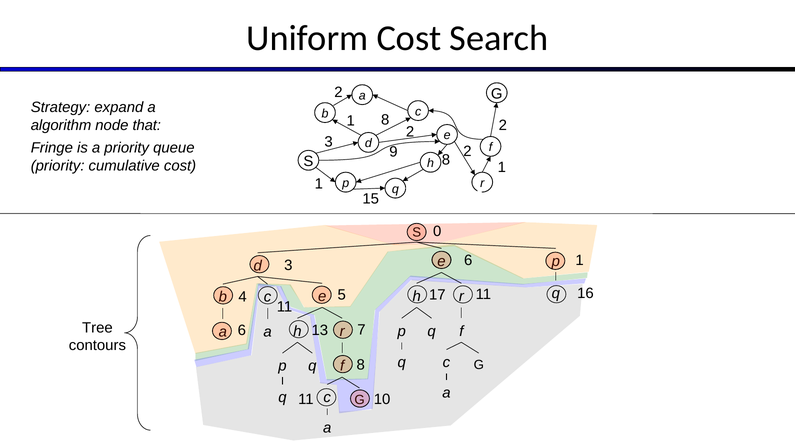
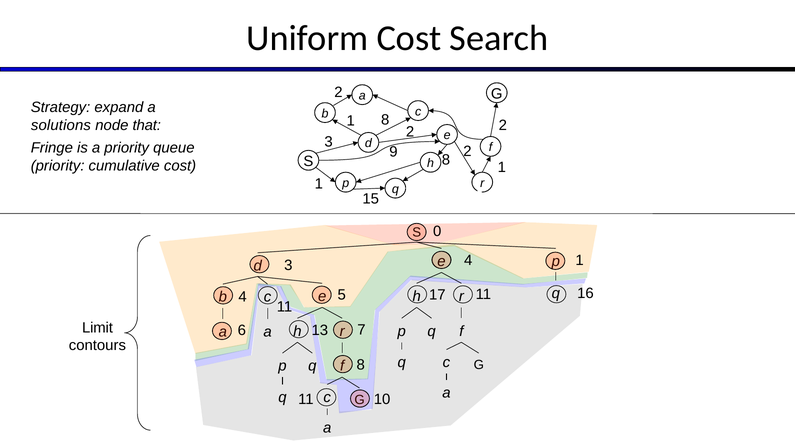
algorithm: algorithm -> solutions (61, 125)
3 6: 6 -> 4 (468, 261)
Tree: Tree -> Limit (97, 328)
